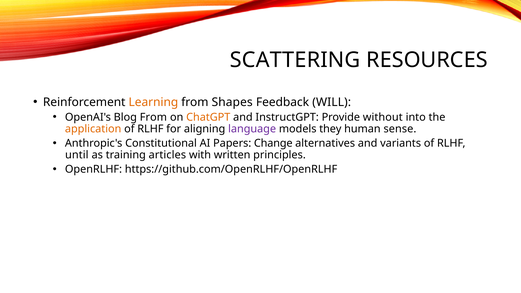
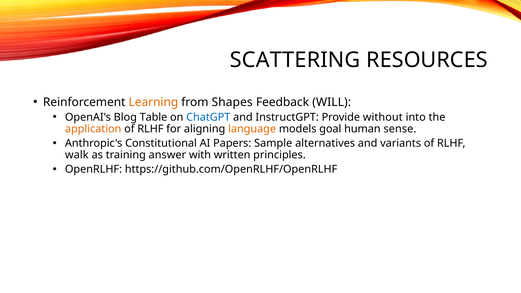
Blog From: From -> Table (153, 117)
ChatGPT colour: orange -> blue (208, 117)
language colour: purple -> orange (252, 129)
they: they -> goal (330, 129)
Change: Change -> Sample (273, 143)
until: until -> walk (77, 155)
articles: articles -> answer (167, 155)
